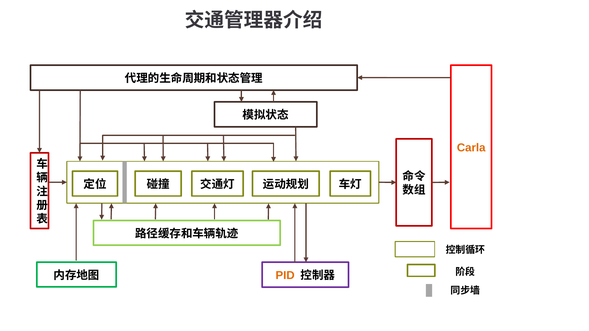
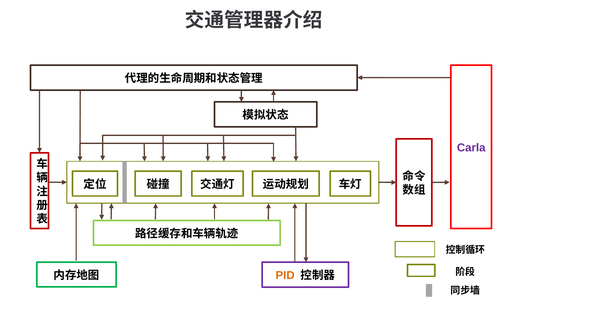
Carla colour: orange -> purple (471, 148)
